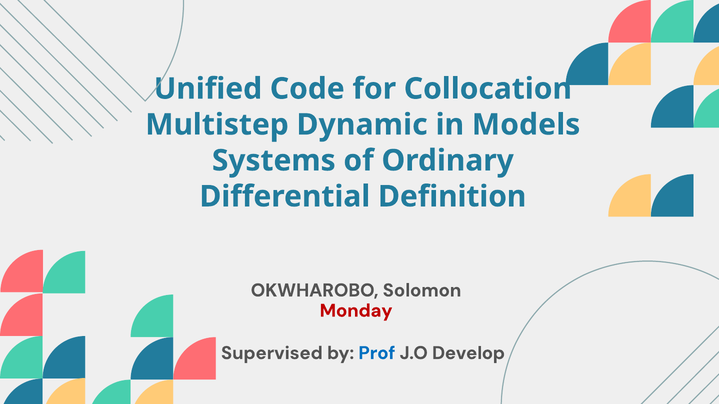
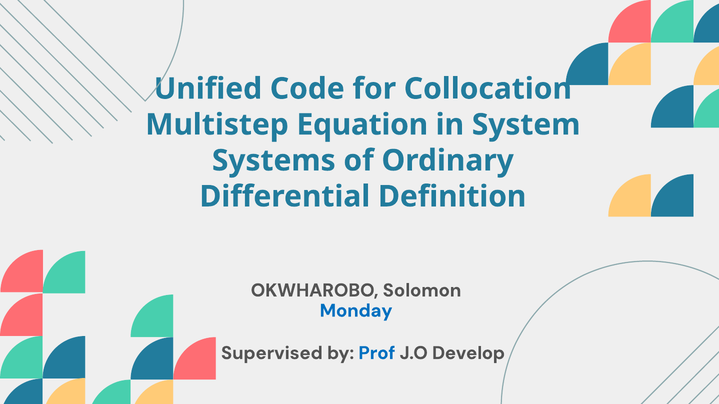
Dynamic: Dynamic -> Equation (362, 125)
Models: Models -> System (526, 125)
Monday colour: red -> blue (356, 311)
